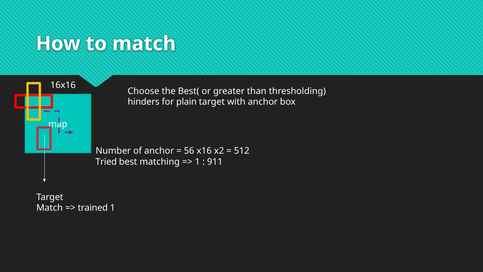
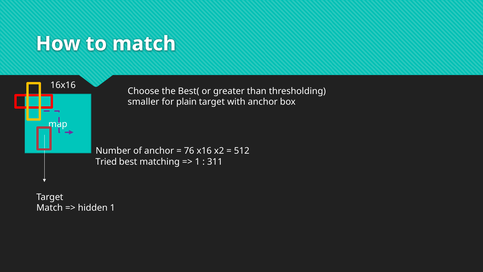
hinders: hinders -> smaller (143, 102)
56: 56 -> 76 (189, 151)
911: 911 -> 311 (215, 162)
trained: trained -> hidden (93, 208)
